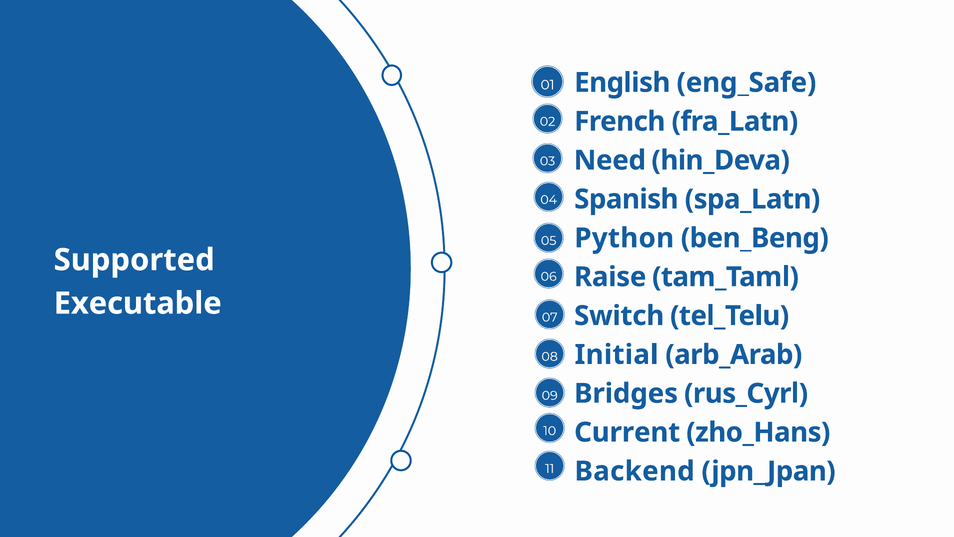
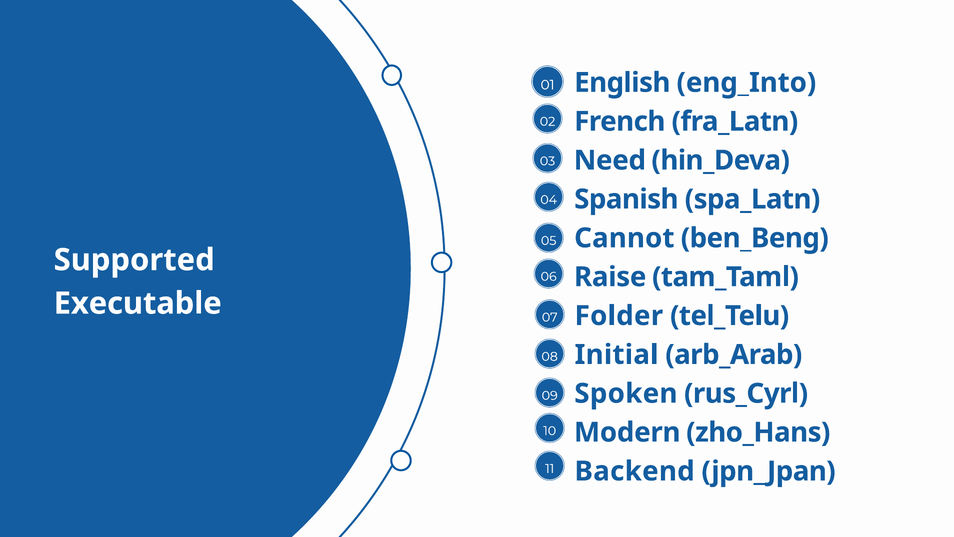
eng_Safe: eng_Safe -> eng_Into (746, 83)
Python: Python -> Cannot (624, 238)
Switch: Switch -> Folder (619, 316)
Bridges: Bridges -> Spoken (626, 393)
Current: Current -> Modern (627, 432)
